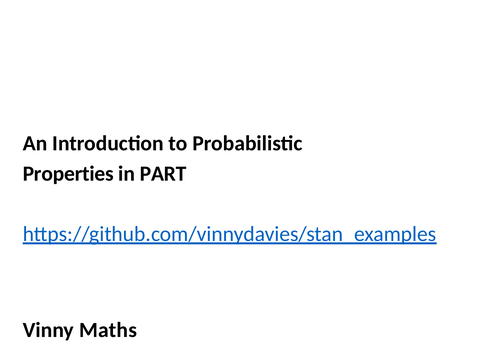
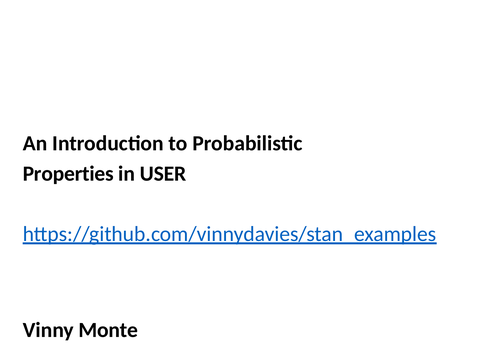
PART: PART -> USER (163, 173)
Maths: Maths -> Monte (108, 330)
